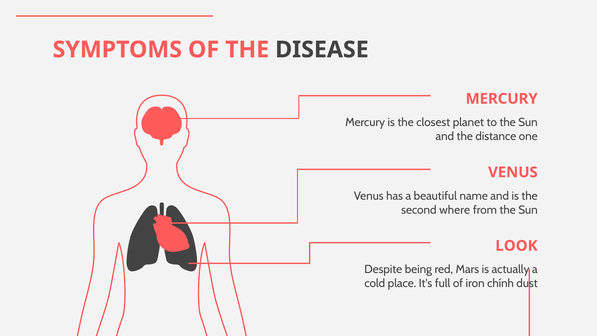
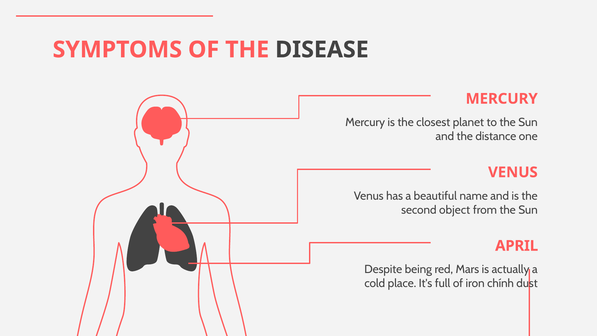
where: where -> object (455, 210)
LOOK: LOOK -> APRIL (517, 246)
